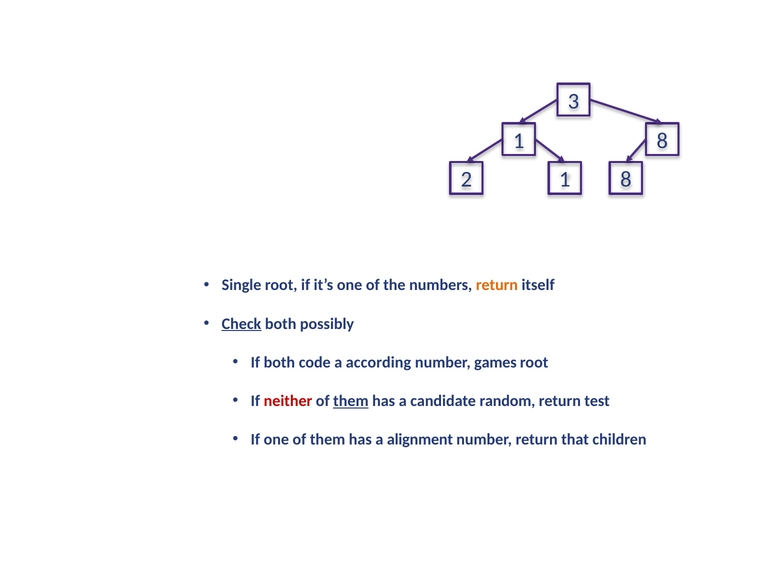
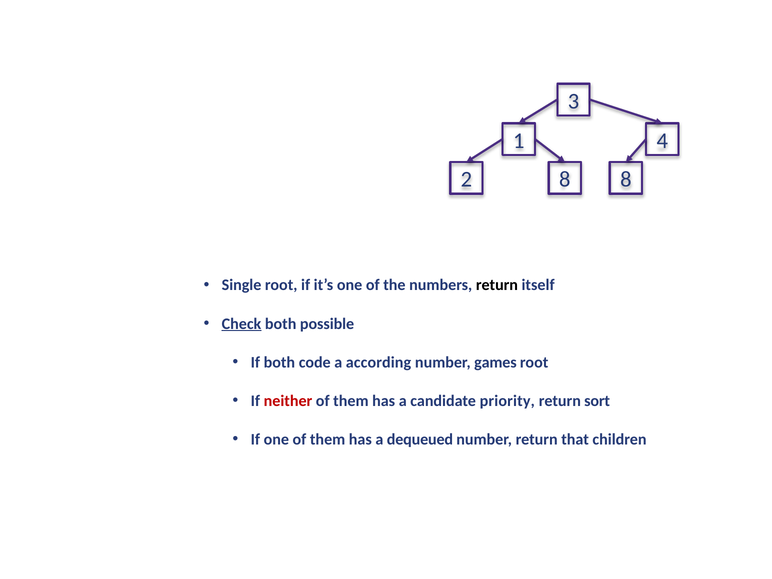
1 8: 8 -> 4 (662, 141)
2 1: 1 -> 8 (565, 180)
return colour: orange -> black (497, 285)
possibly: possibly -> possible (327, 324)
them underline: present -> none (351, 401)
random: random -> priority (507, 401)
test: test -> sort (597, 401)
alignment: alignment -> dequeued (420, 440)
